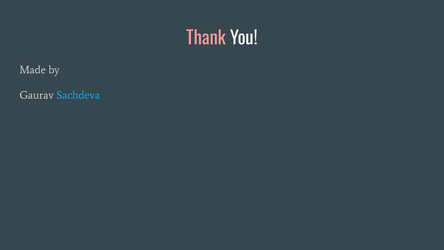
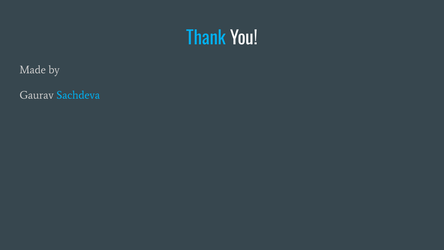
Thank colour: pink -> light blue (206, 38)
